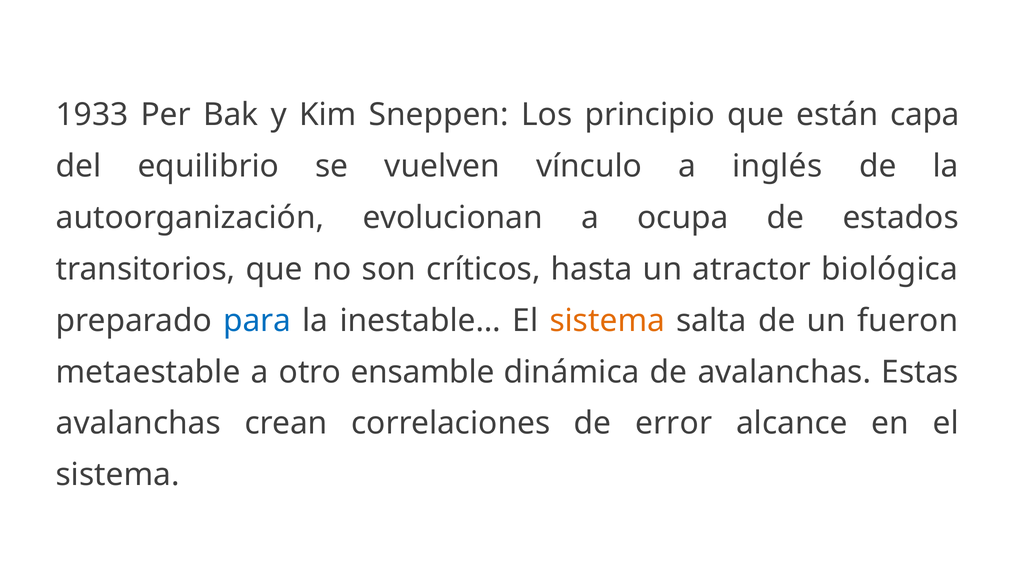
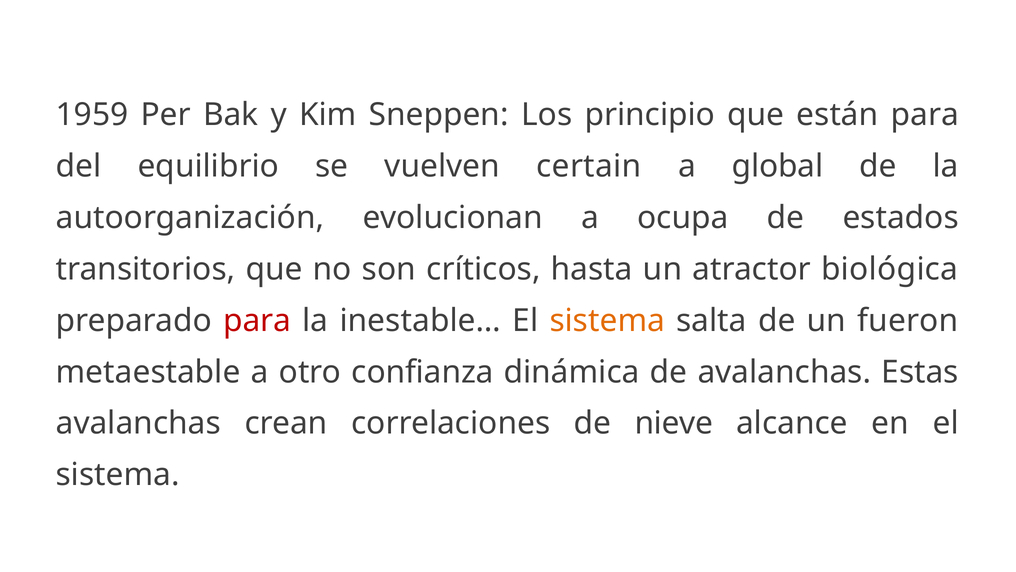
1933: 1933 -> 1959 (92, 115)
están capa: capa -> para (925, 115)
vínculo: vínculo -> certain (589, 166)
inglés: inglés -> global (778, 166)
para colour: blue -> red (257, 320)
ensamble: ensamble -> confianza (423, 372)
error: error -> nieve (674, 423)
